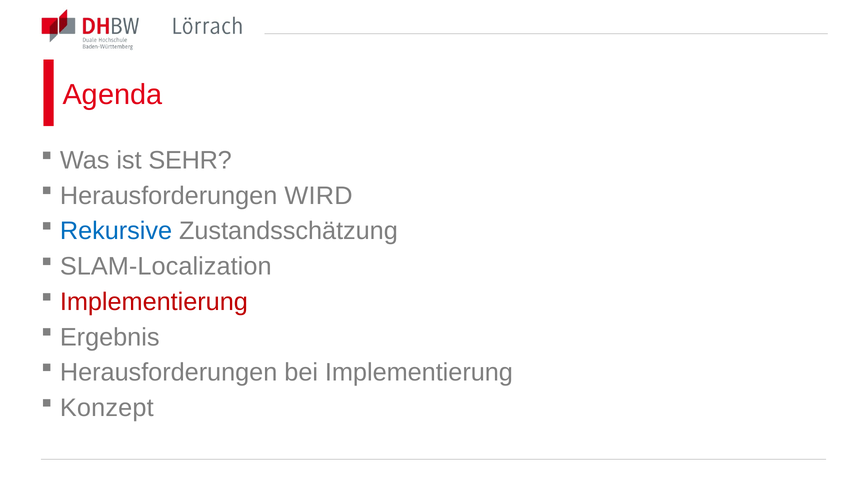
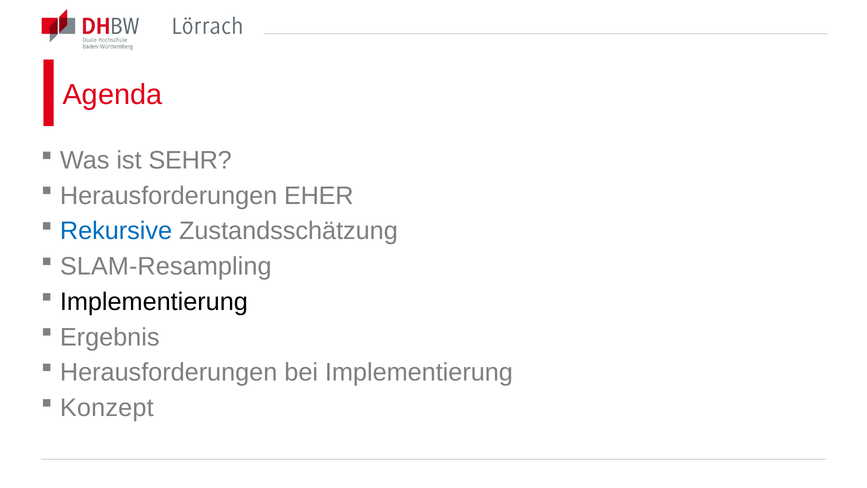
WIRD: WIRD -> EHER (319, 196)
SLAM-Localization: SLAM-Localization -> SLAM-Resampling (166, 266)
Implementierung colour: red -> black (154, 302)
